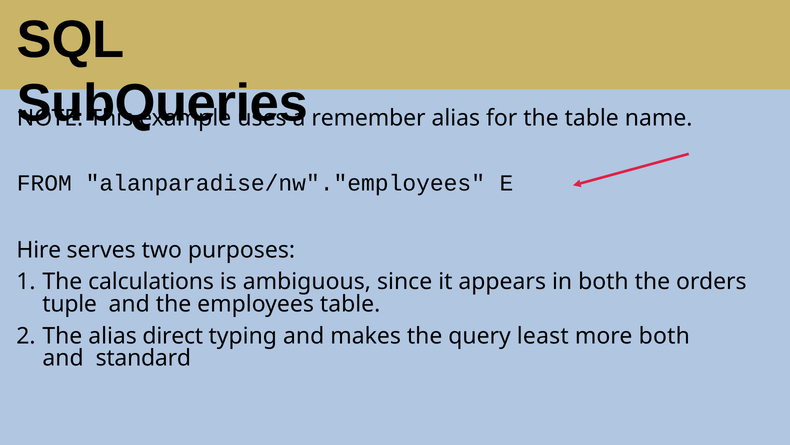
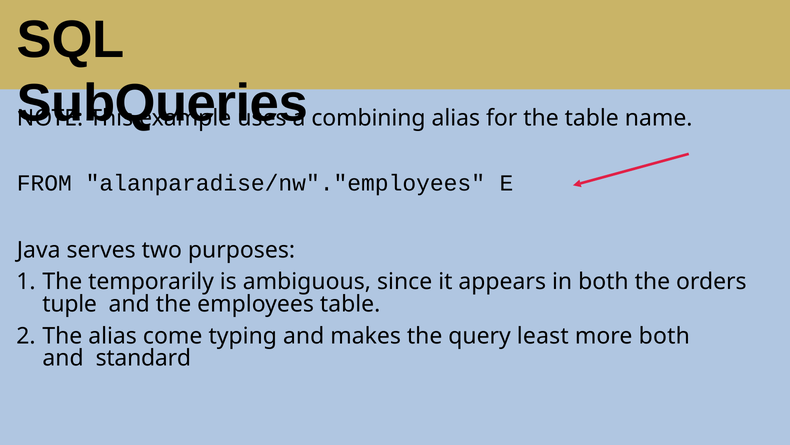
remember: remember -> combining (368, 118)
Hire: Hire -> Java (39, 250)
calculations: calculations -> temporarily (151, 281)
direct: direct -> come (173, 336)
